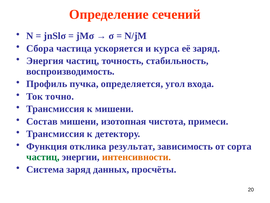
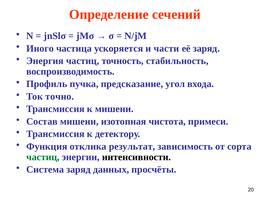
Сбора: Сбора -> Иного (40, 48)
курса: курса -> части (166, 48)
определяется: определяется -> предсказание (132, 84)
интенсивности colour: orange -> black (136, 157)
